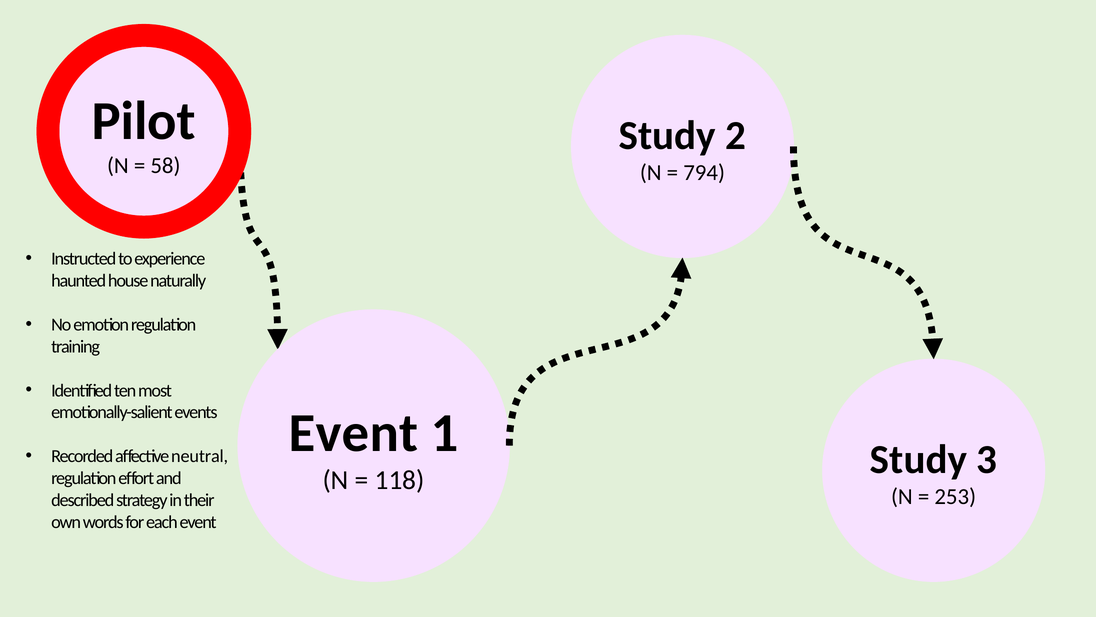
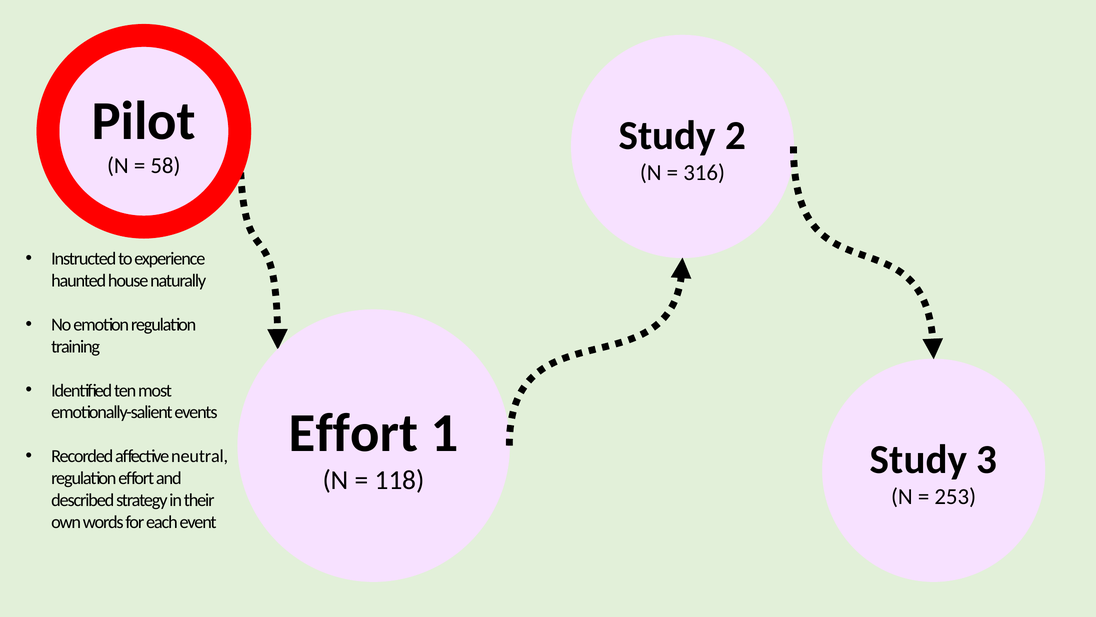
794: 794 -> 316 (704, 173)
Event: Event -> Effort (353, 433)
